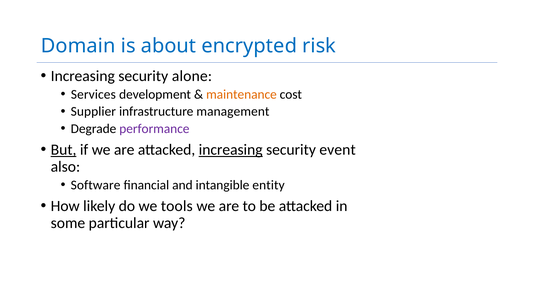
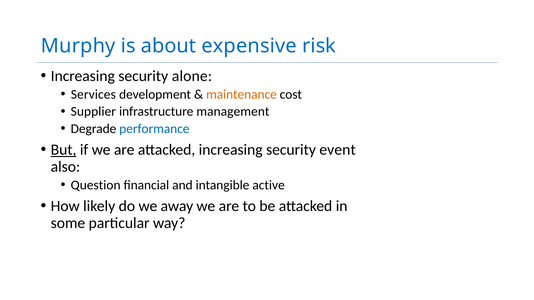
Domain: Domain -> Murphy (78, 46)
encrypted: encrypted -> expensive (249, 46)
performance colour: purple -> blue (154, 129)
increasing underline: present -> none (231, 150)
Software: Software -> Question (96, 185)
entity: entity -> active (269, 185)
tools: tools -> away (177, 206)
